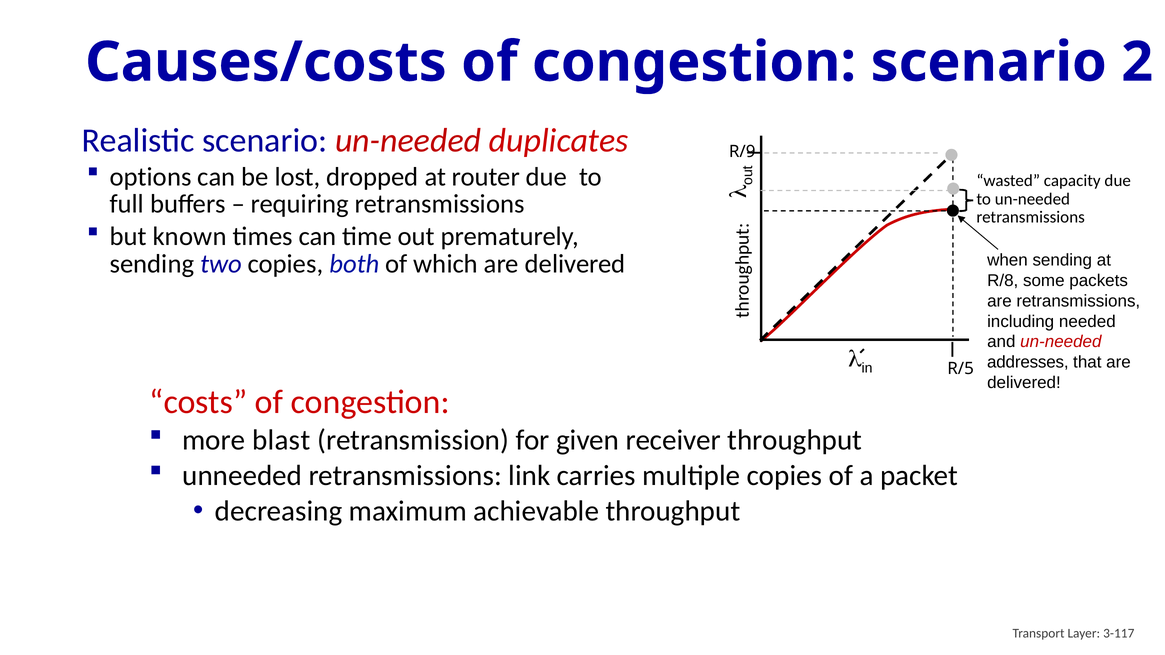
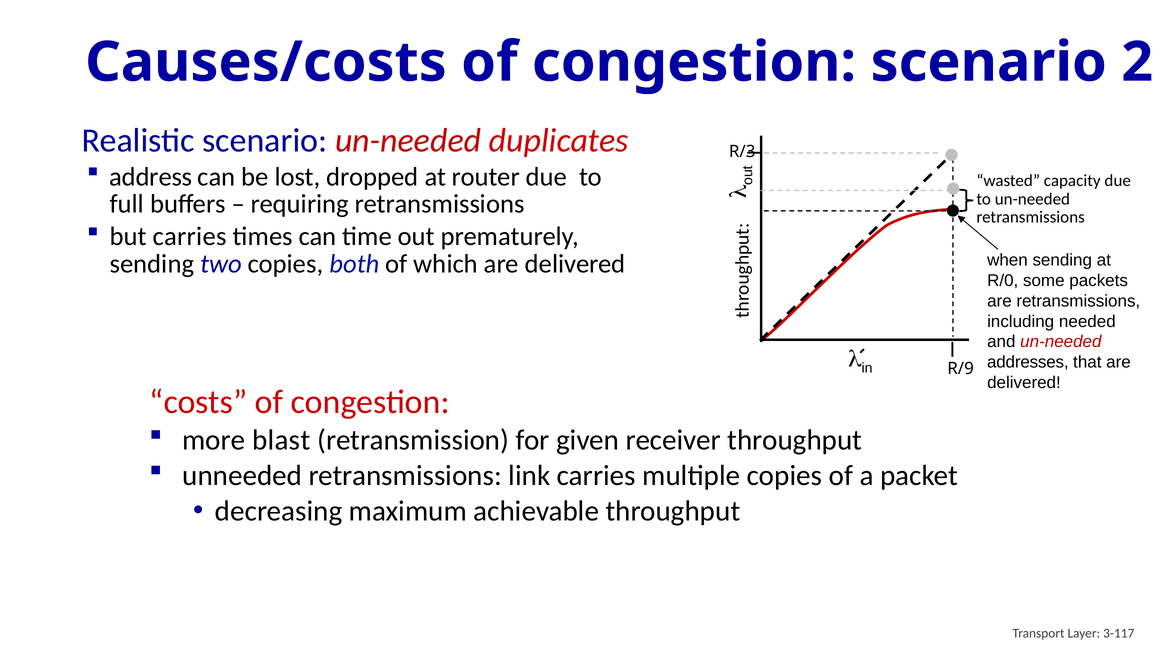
R/9: R/9 -> R/3 (742, 152)
options: options -> address (151, 177)
but known: known -> carries (190, 237)
R/8: R/8 -> R/0 (1003, 281)
R/5: R/5 -> R/9 (961, 369)
